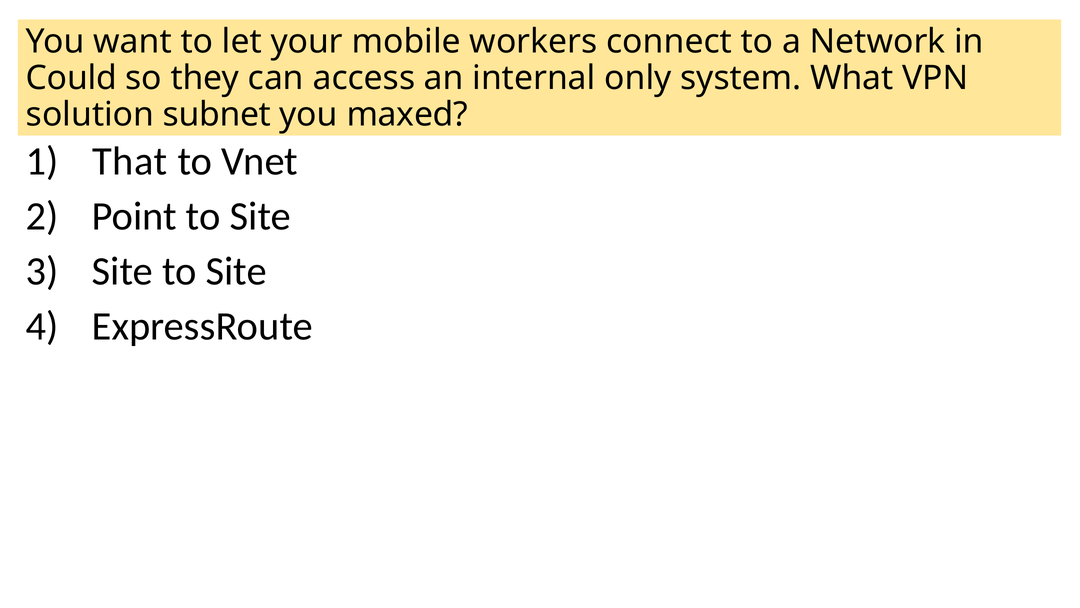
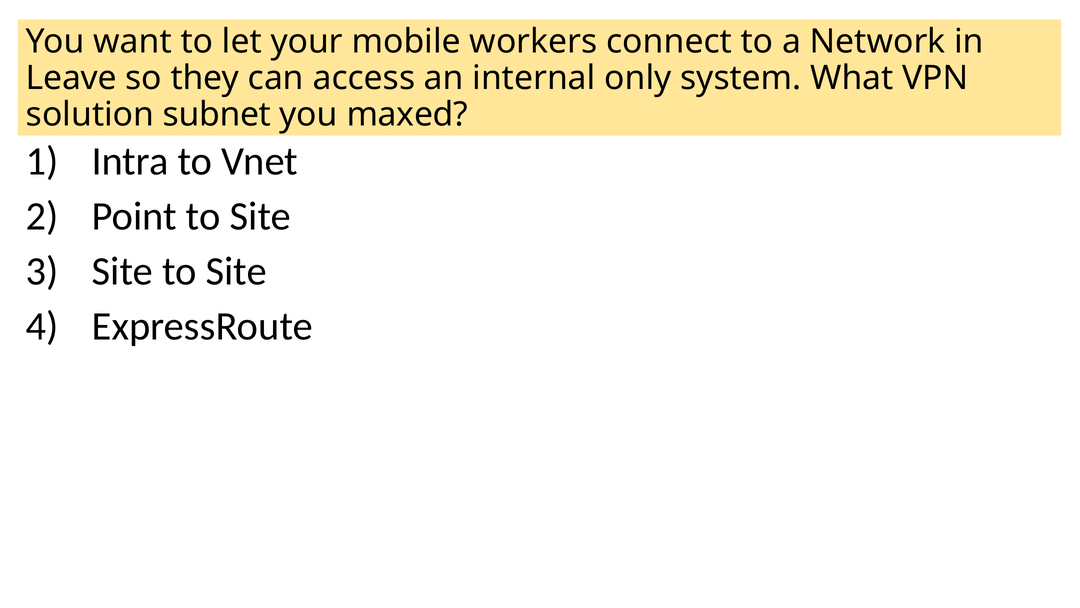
Could: Could -> Leave (71, 78)
That: That -> Intra (130, 161)
